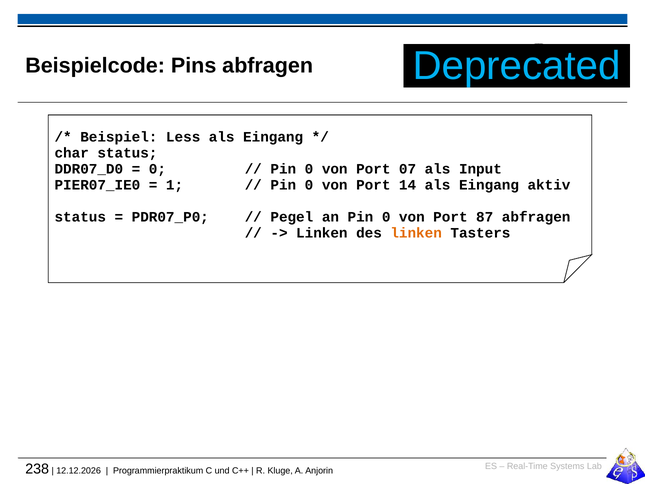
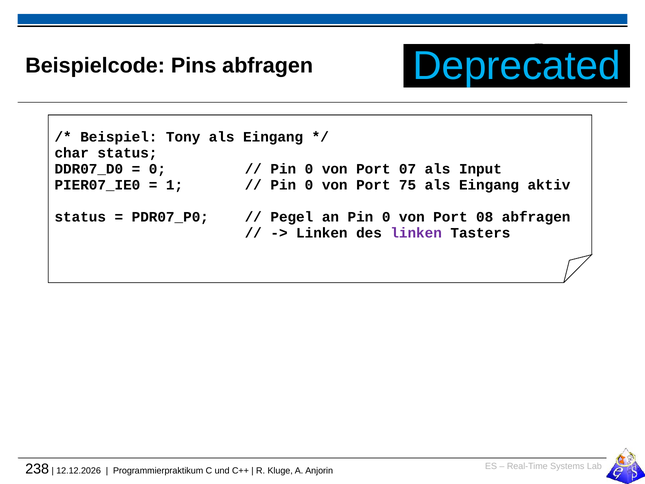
Less: Less -> Tony (183, 137)
14: 14 -> 75 (408, 185)
87: 87 -> 08 (485, 217)
linken colour: orange -> purple (416, 233)
